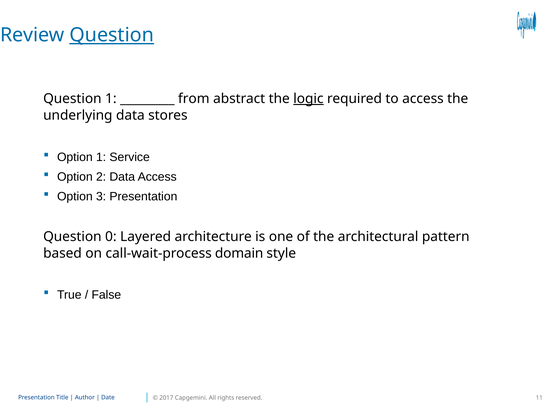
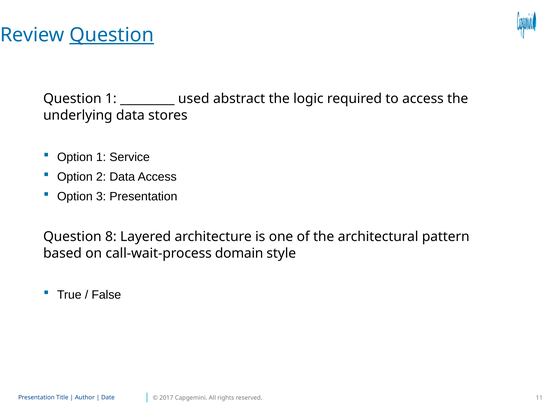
from: from -> used (194, 99)
logic underline: present -> none (308, 99)
0: 0 -> 8 (111, 237)
